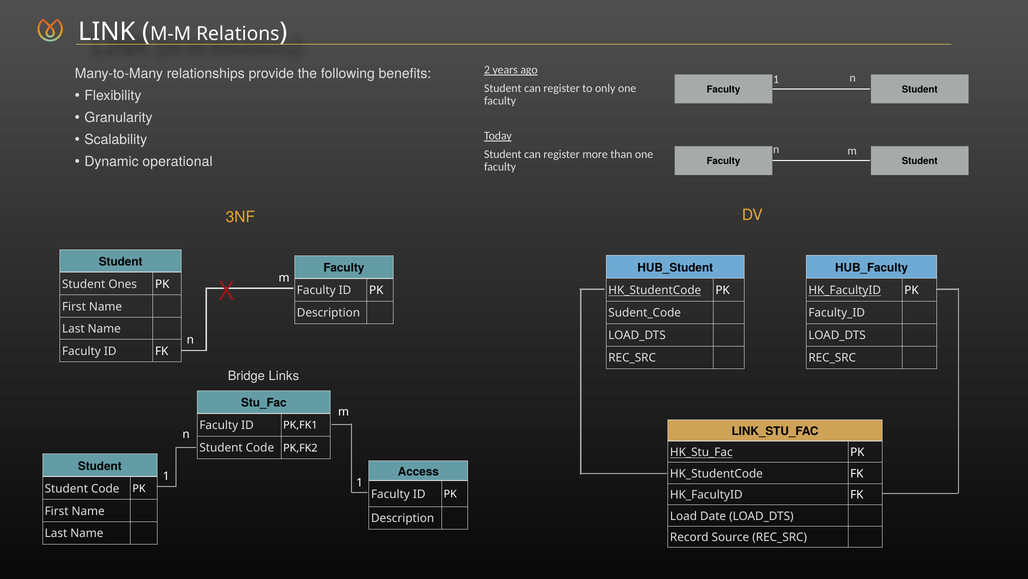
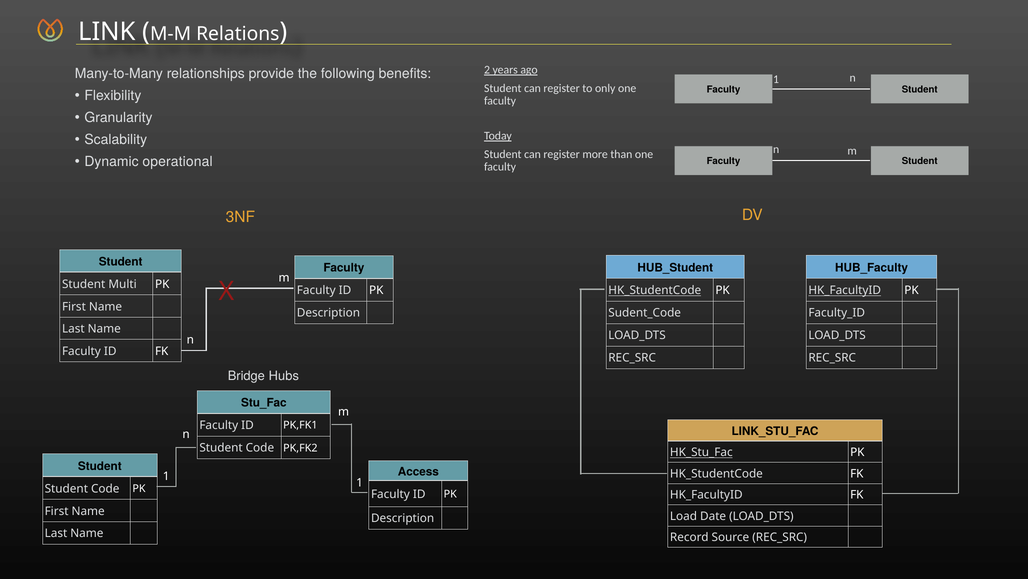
Ones: Ones -> Multi (123, 284)
Links: Links -> Hubs (284, 376)
